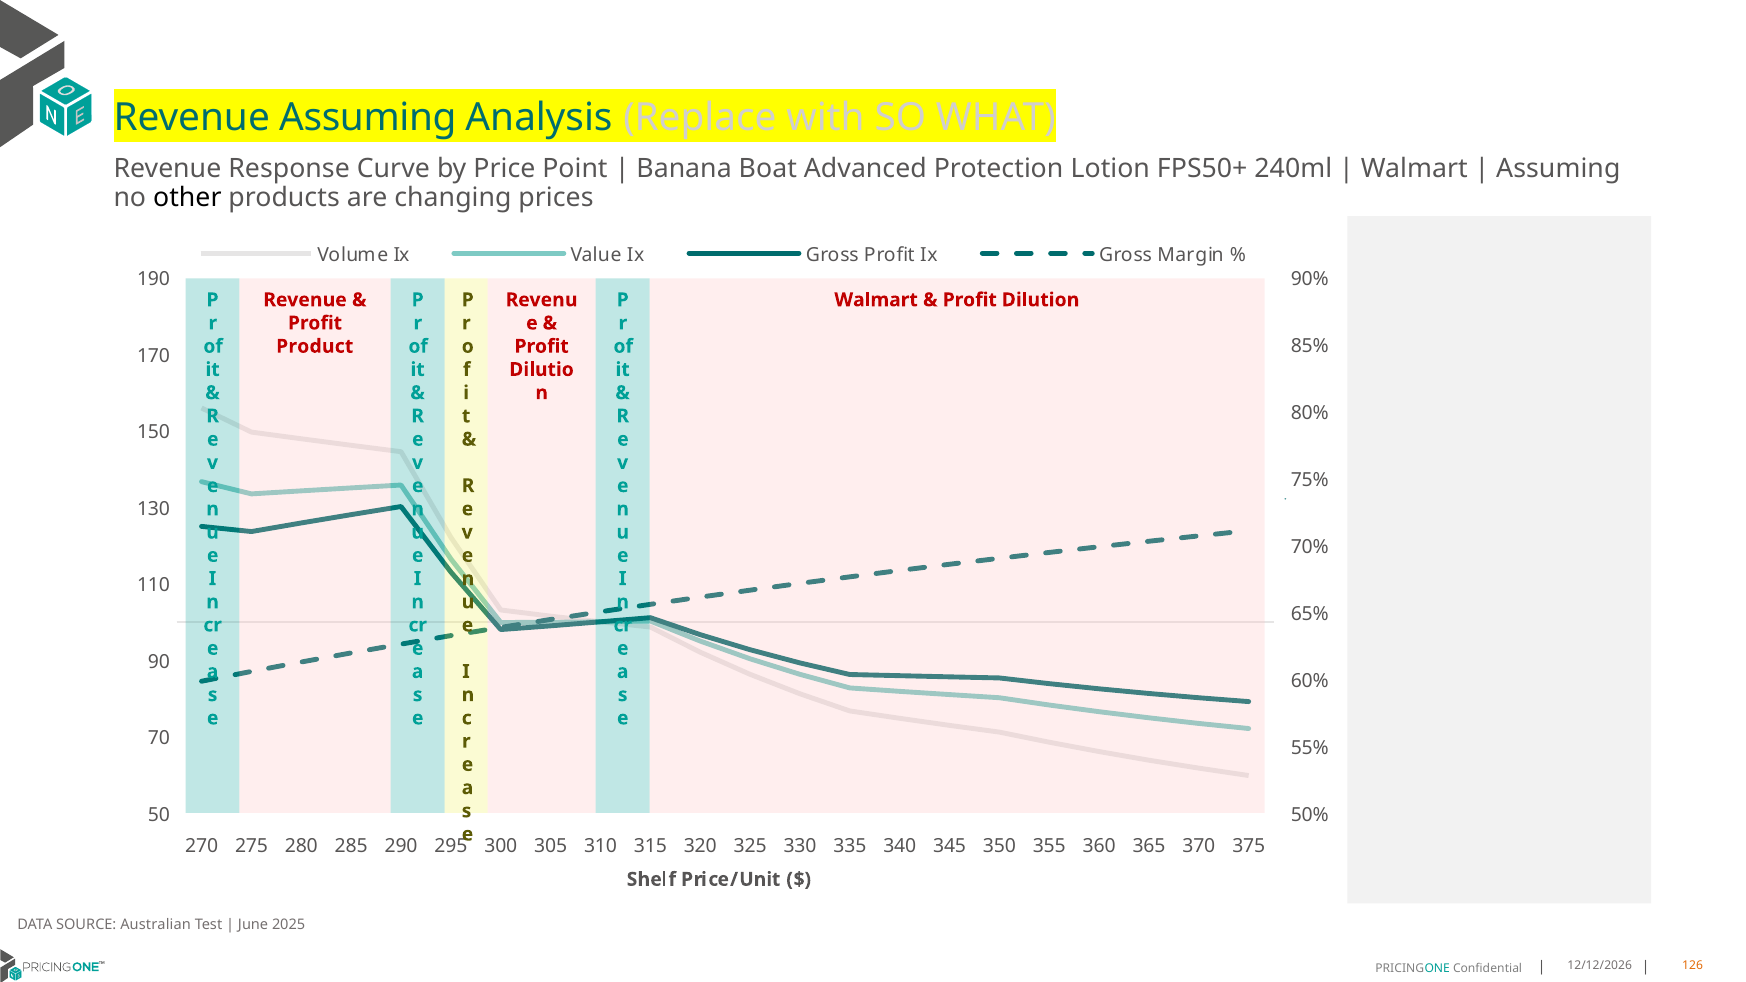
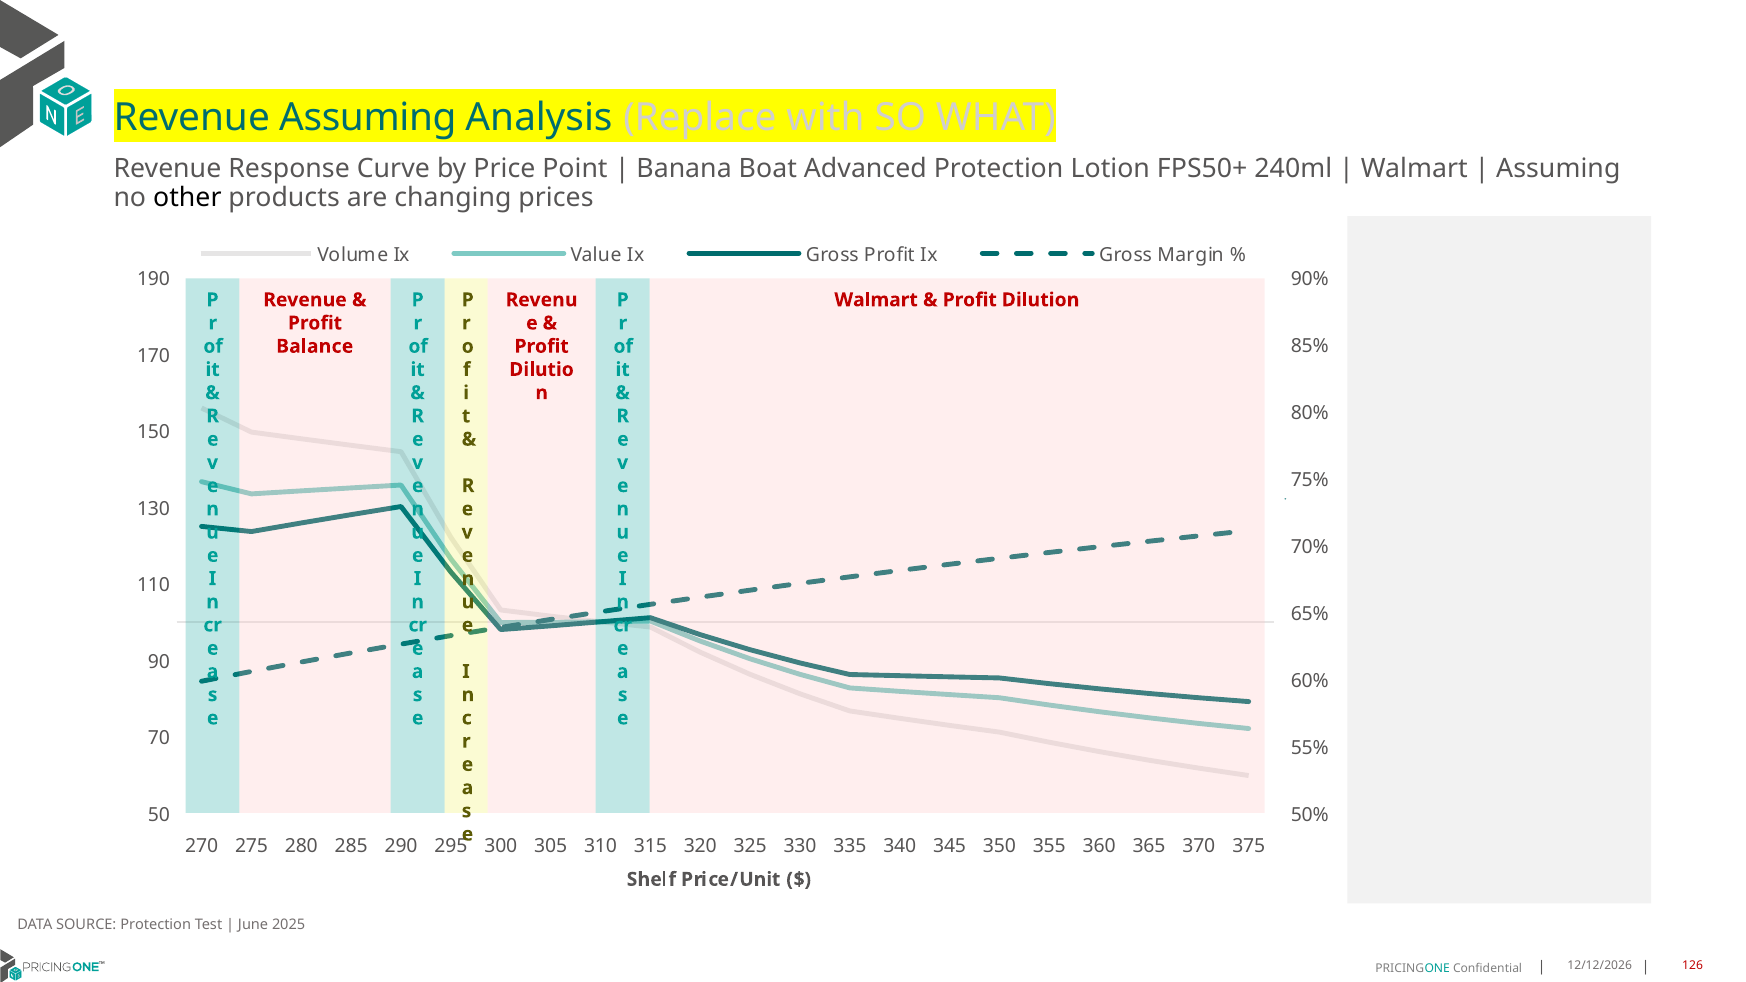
Product: Product -> Balance (315, 346)
SOURCE Australian: Australian -> Protection (156, 925)
126 colour: orange -> red (1693, 966)
